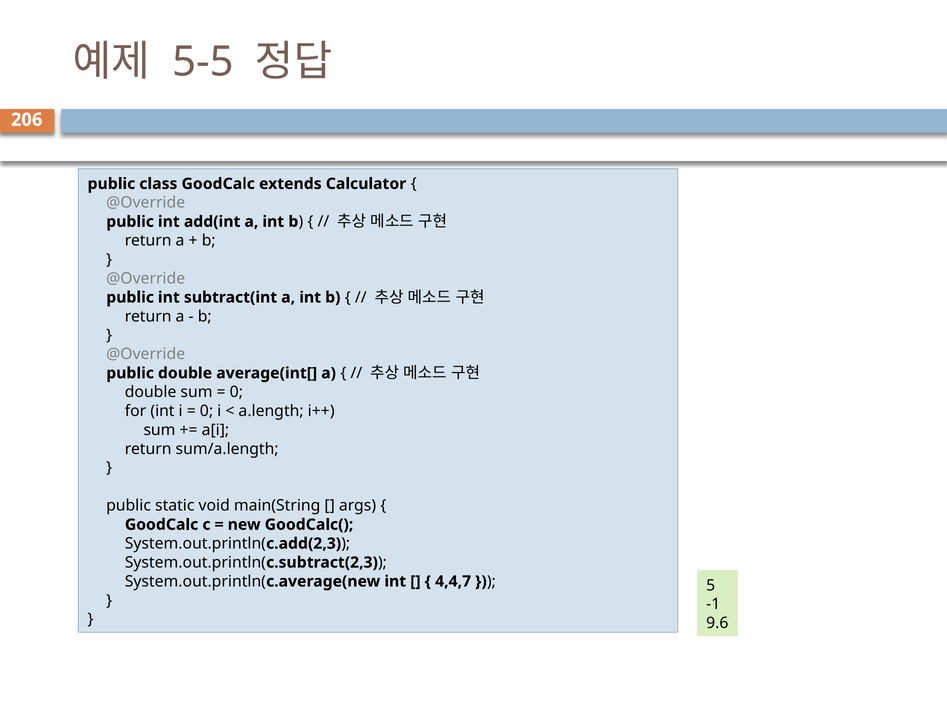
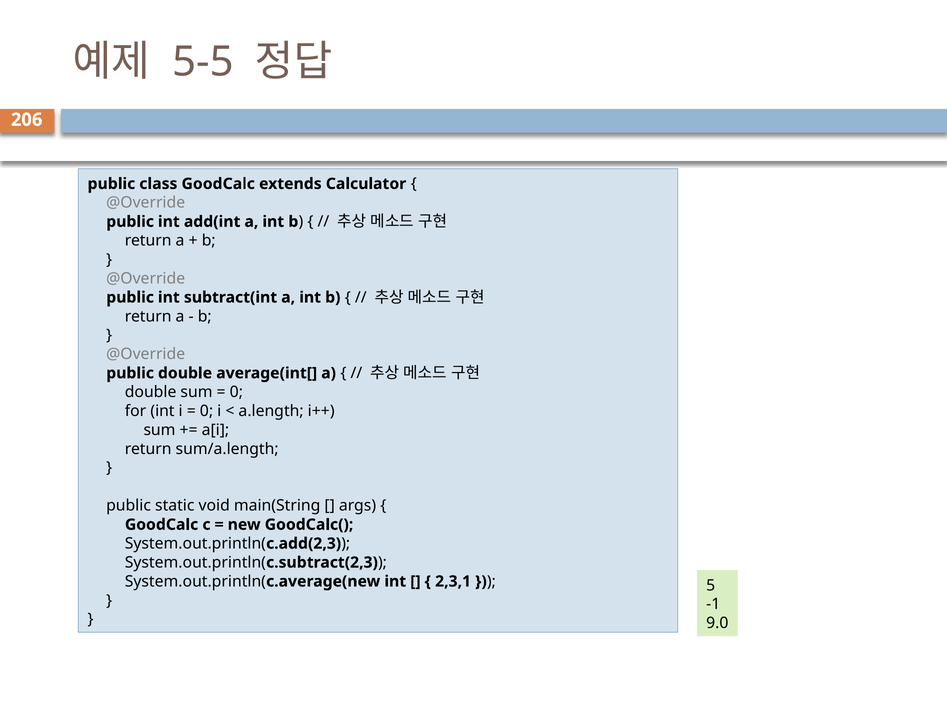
4,4,7: 4,4,7 -> 2,3,1 (453, 582)
9.6: 9.6 -> 9.0 (717, 623)
